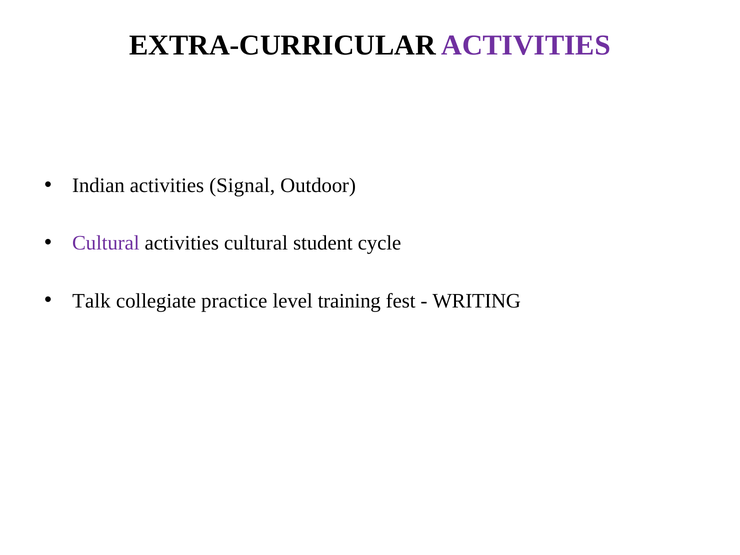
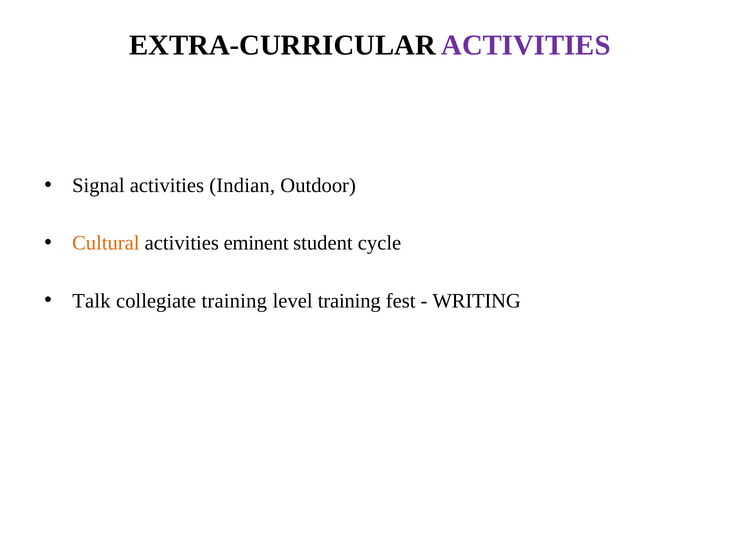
Indian: Indian -> Signal (98, 186)
Signal: Signal -> Indian (242, 186)
Cultural colour: purple -> orange (106, 243)
activities cultural: cultural -> eminent (256, 243)
collegiate practice: practice -> training (234, 301)
